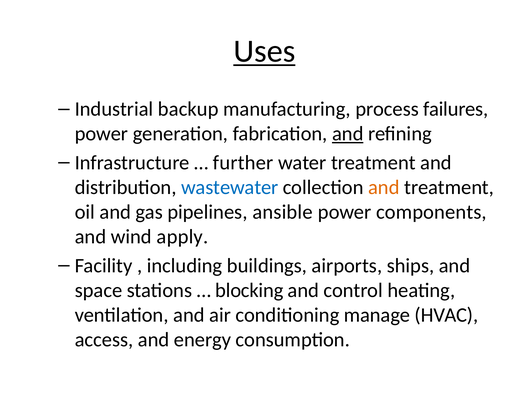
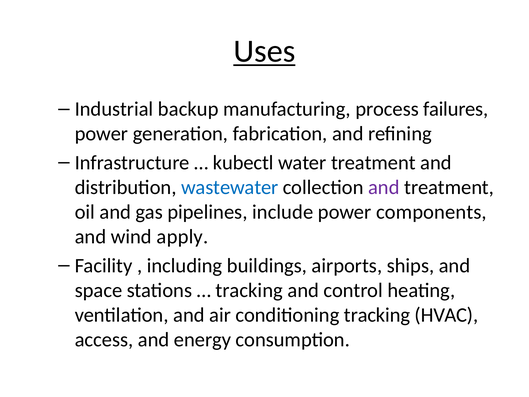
and underline: present -> none (348, 134)
further: further -> kubectl (243, 163)
and colour: orange -> purple (384, 187)
ansible: ansible -> include (283, 212)
blocking: blocking -> tracking (249, 290)
conditioning manage: manage -> tracking (377, 315)
